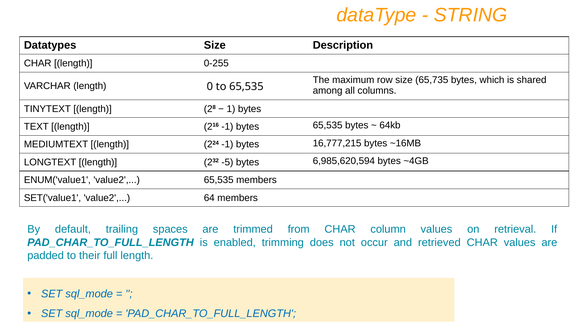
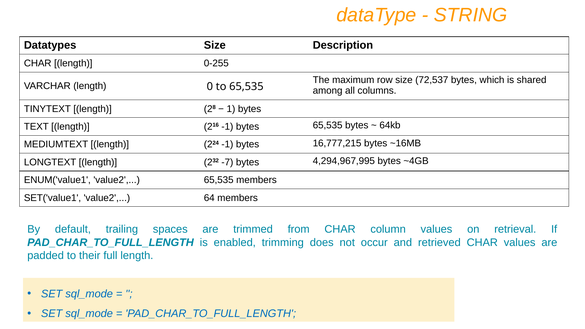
65,735: 65,735 -> 72,537 (432, 80)
-5: -5 -> -7 (227, 162)
6,985,620,594: 6,985,620,594 -> 4,294,967,995 (344, 161)
